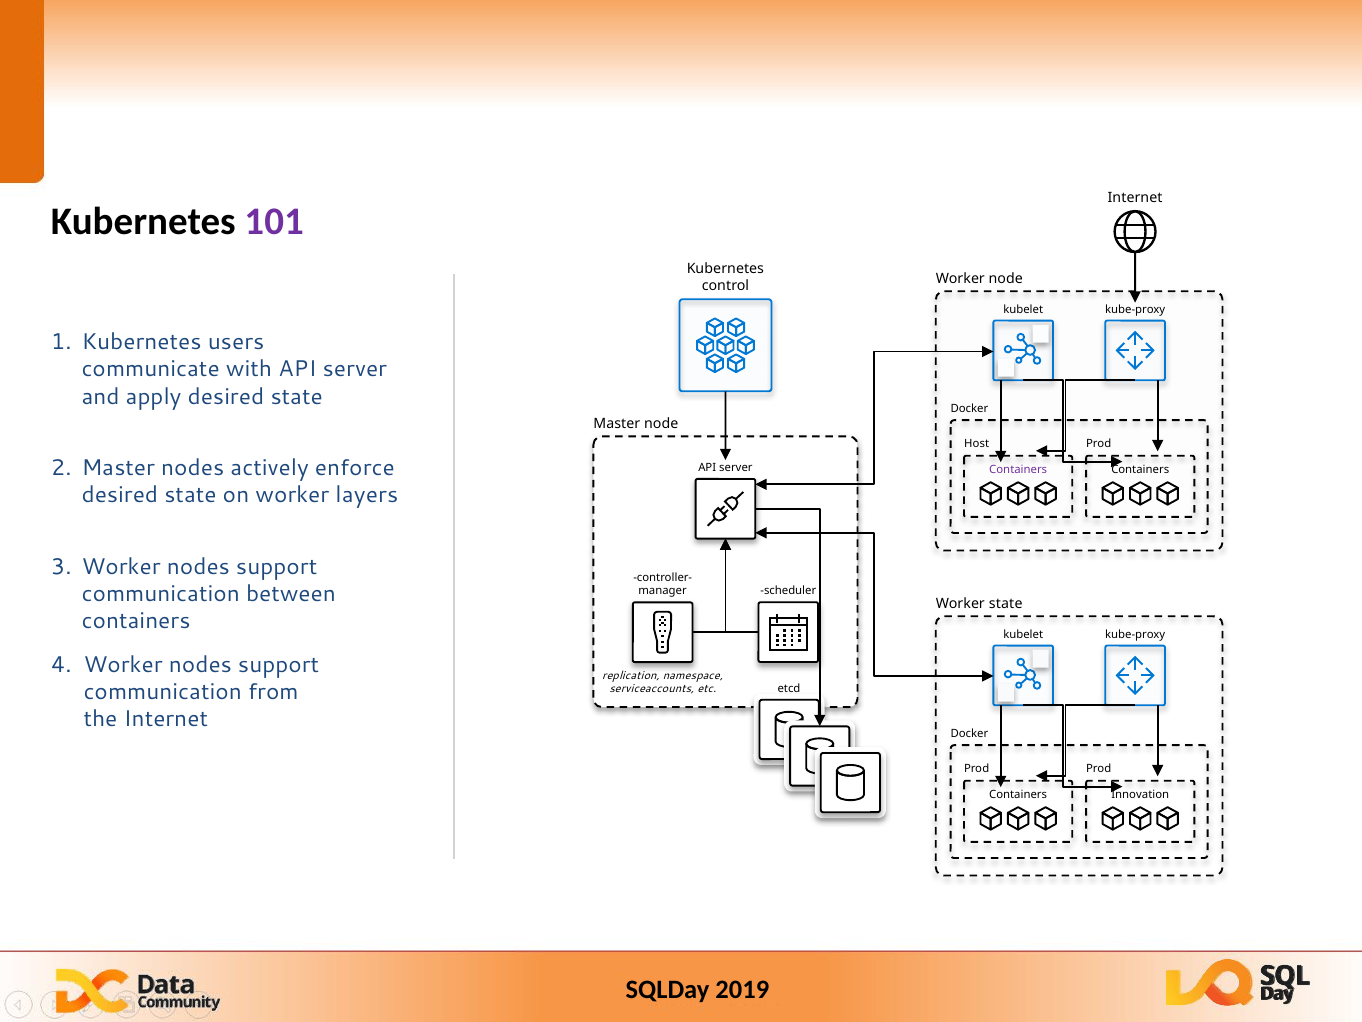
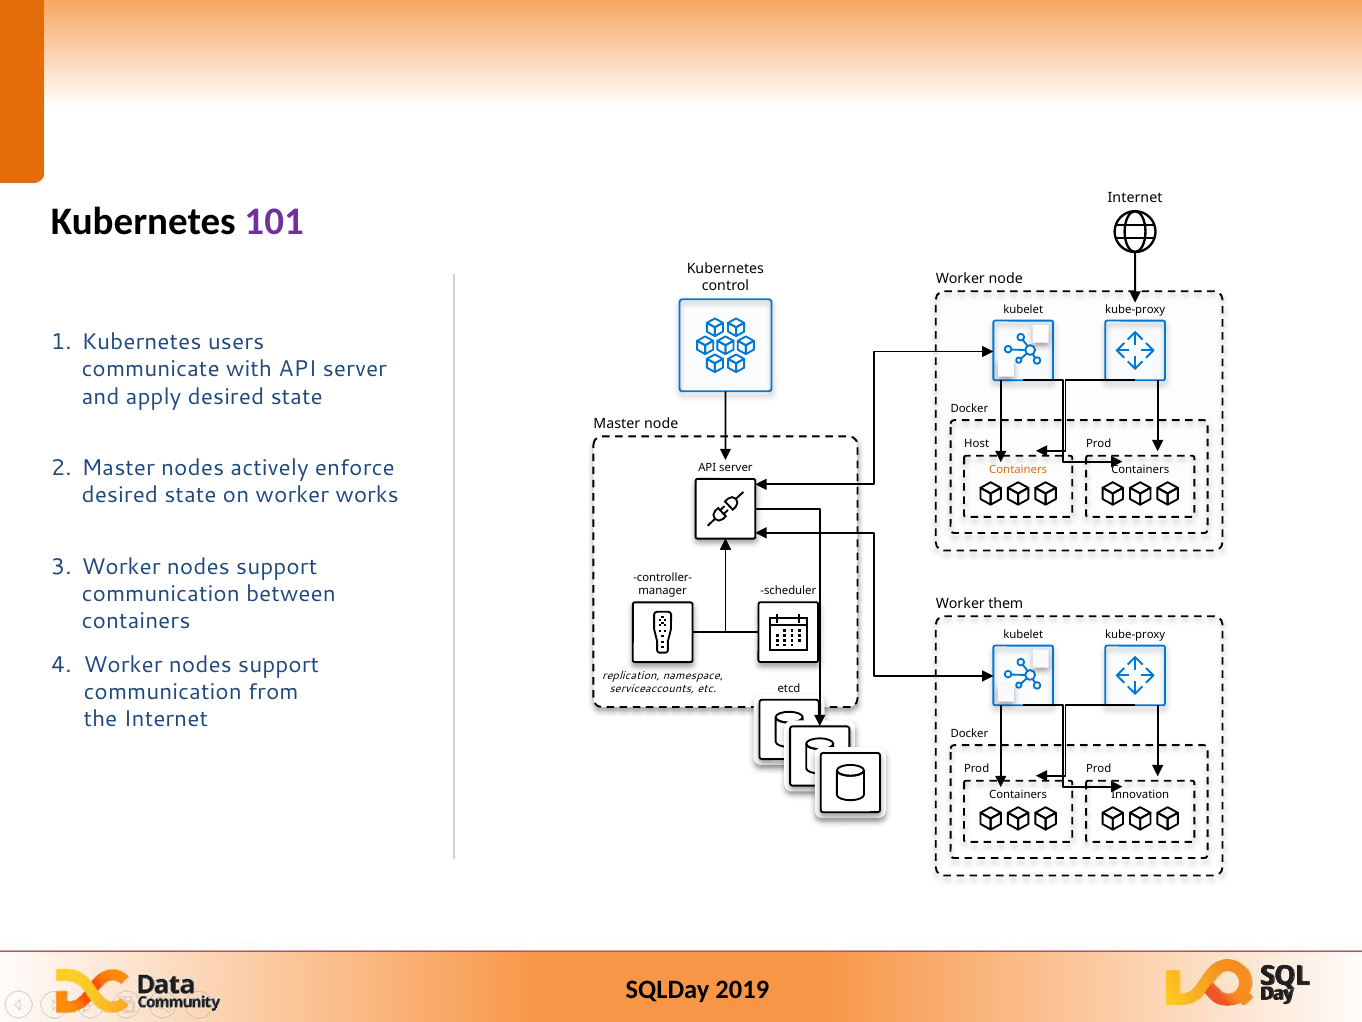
Containers colour: purple -> orange (1018, 469)
layers: layers -> works (367, 495)
Worker state: state -> them (1006, 604)
